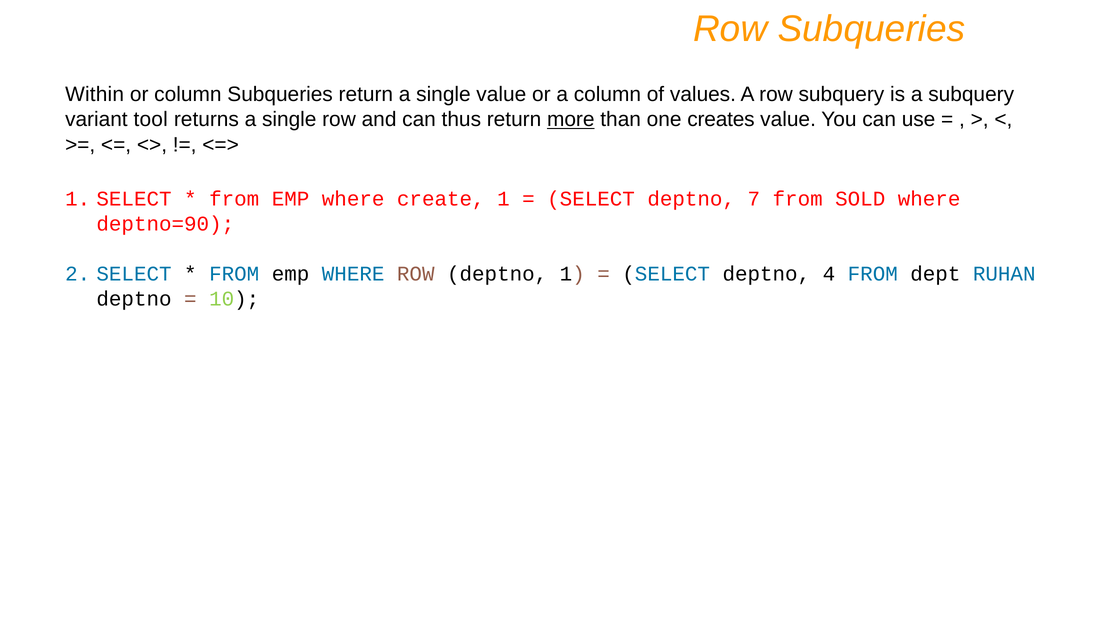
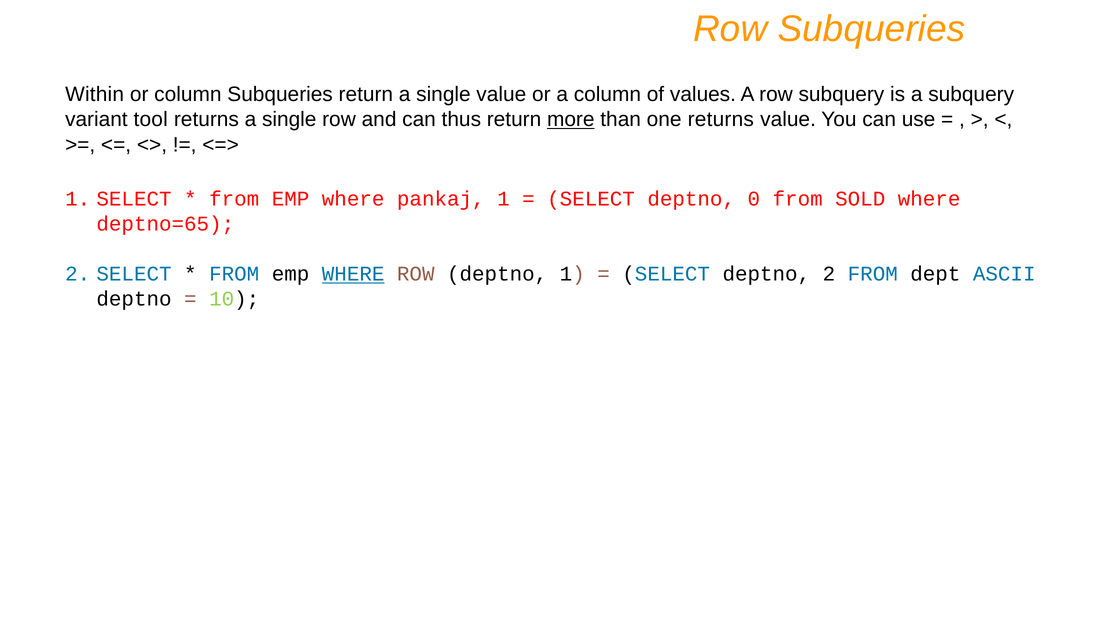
one creates: creates -> returns (721, 120)
create: create -> pankaj (441, 199)
7: 7 -> 0 (754, 199)
deptno=90: deptno=90 -> deptno=65 (165, 224)
WHERE underline: none -> present (353, 274)
deptno 4: 4 -> 2 (829, 274)
RUHAN: RUHAN -> ASCII (1004, 274)
